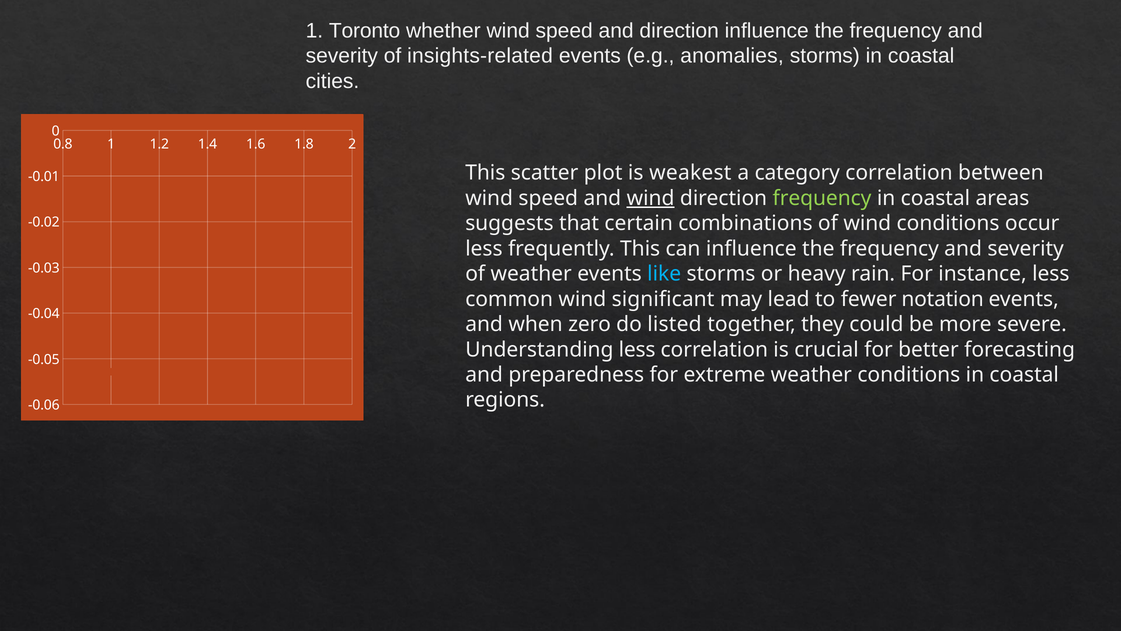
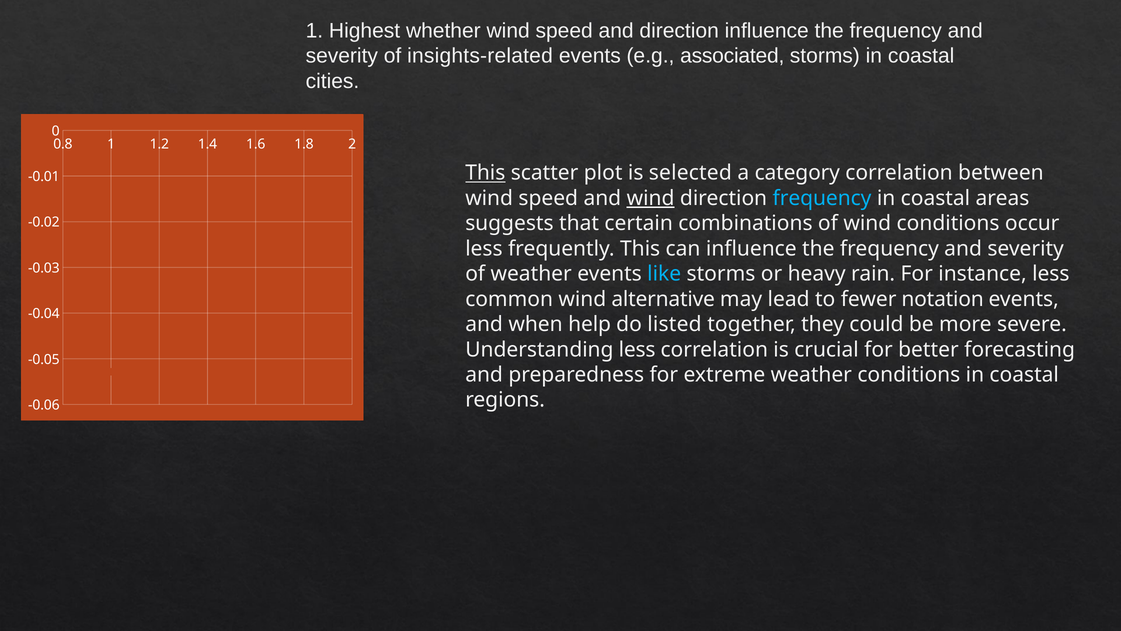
Toronto: Toronto -> Highest (365, 31)
anomalies: anomalies -> associated (732, 56)
This underline: none -> present (485, 173)
weakest: weakest -> selected (690, 173)
frequency colour: light green -> light blue (822, 198)
significant: significant -> alternative (663, 299)
zero: zero -> help (590, 324)
